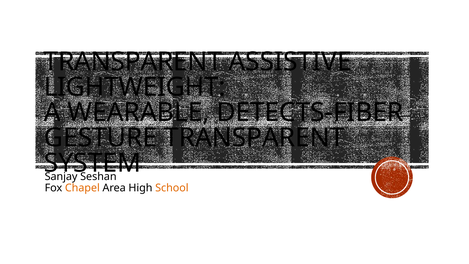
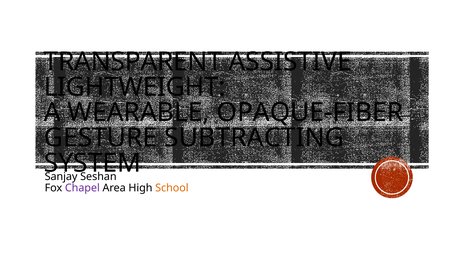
DETECTS-FIBER: DETECTS-FIBER -> OPAQUE-FIBER (310, 112)
GESTURE TRANSPARENT: TRANSPARENT -> SUBTRACTING (254, 138)
Chapel colour: orange -> purple (82, 188)
